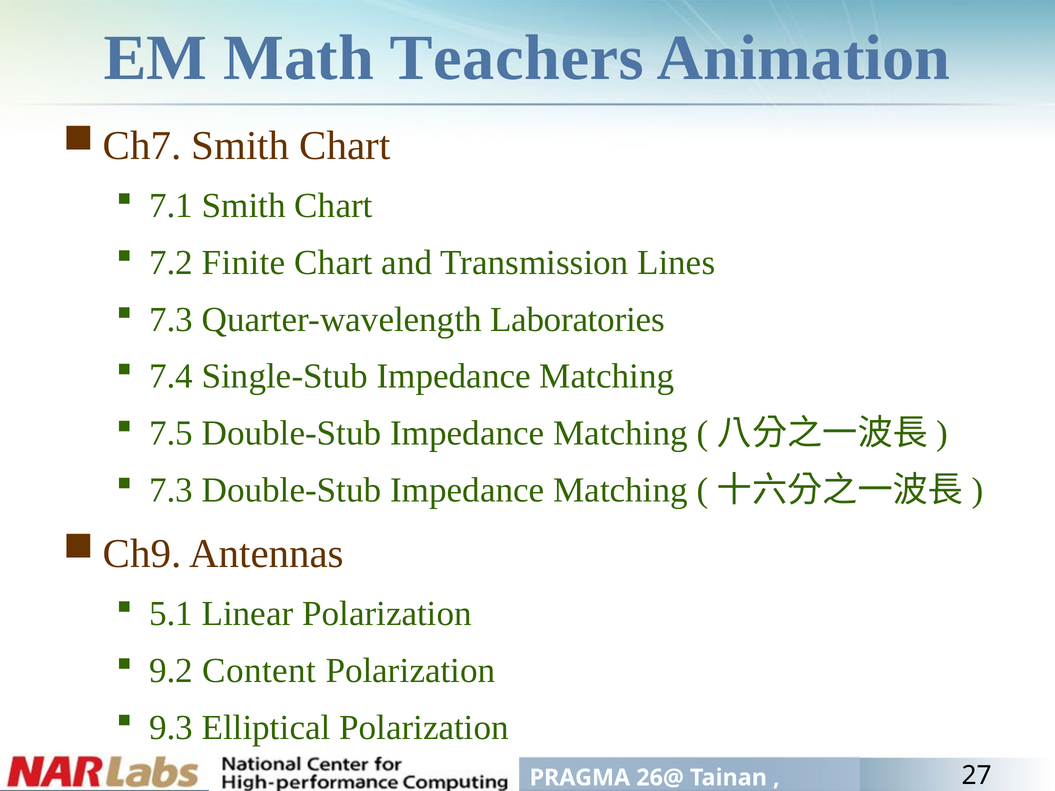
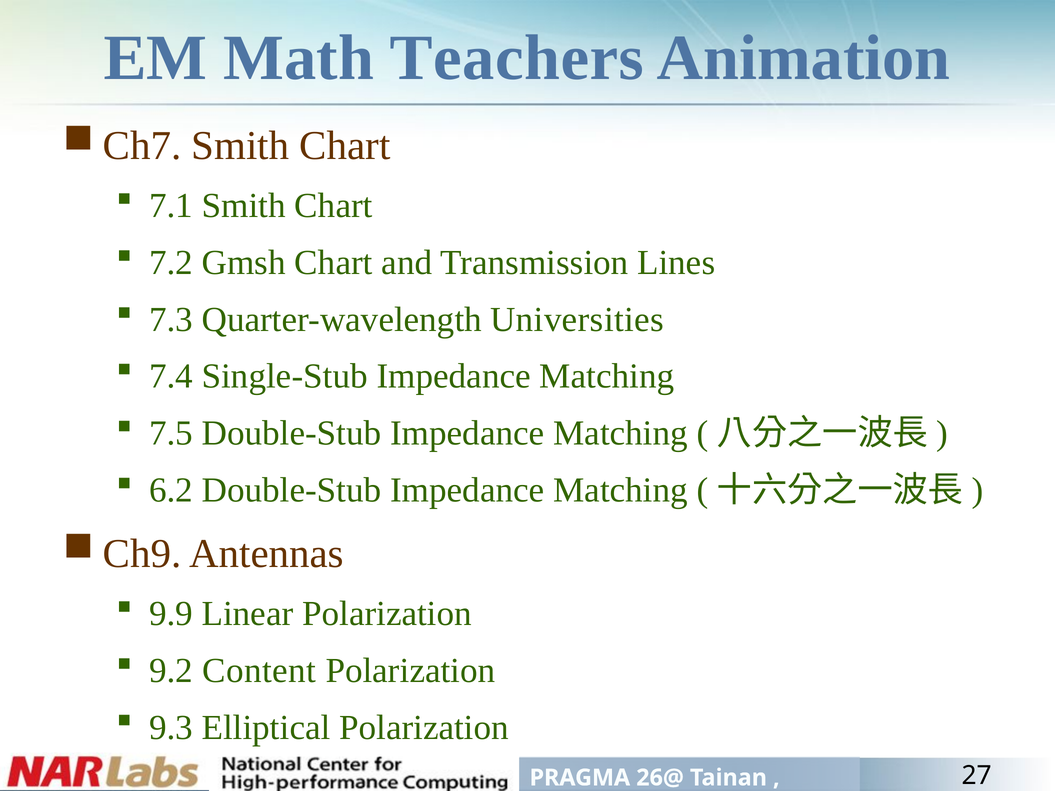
Finite: Finite -> Gmsh (244, 263)
Laboratories: Laboratories -> Universities (577, 320)
7.3: 7.3 -> 6.2 (171, 490)
5.1: 5.1 -> 9.9 (171, 614)
